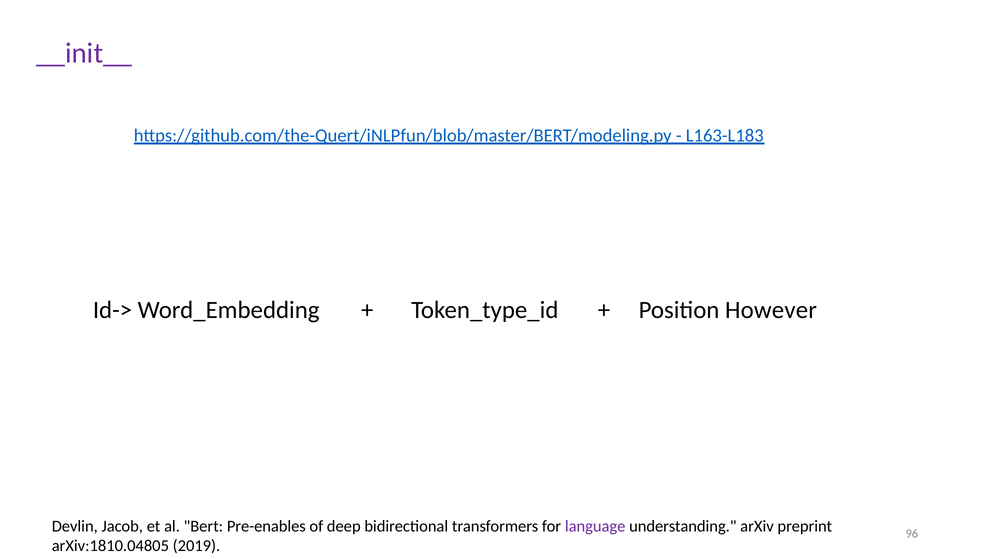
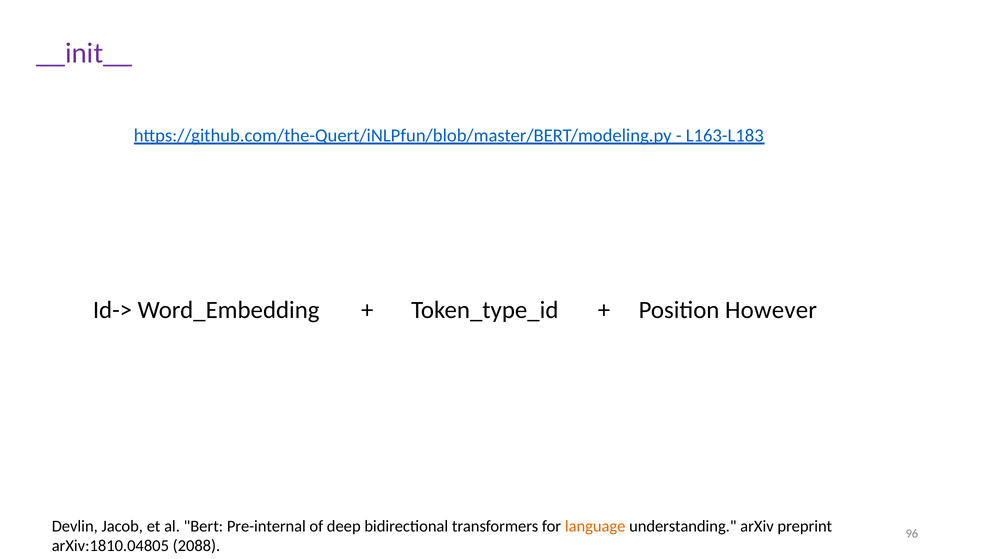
Pre-enables: Pre-enables -> Pre-internal (266, 526)
language colour: purple -> orange (595, 526)
2019: 2019 -> 2088 (196, 546)
